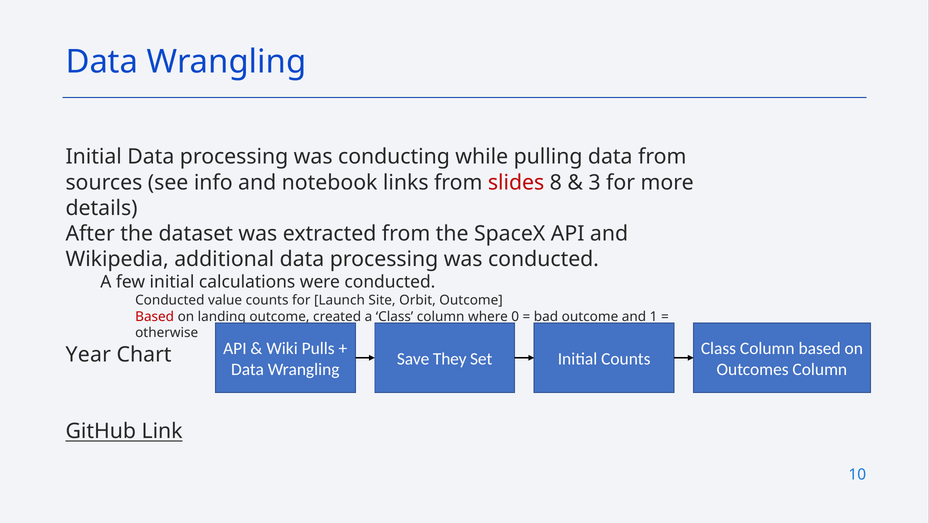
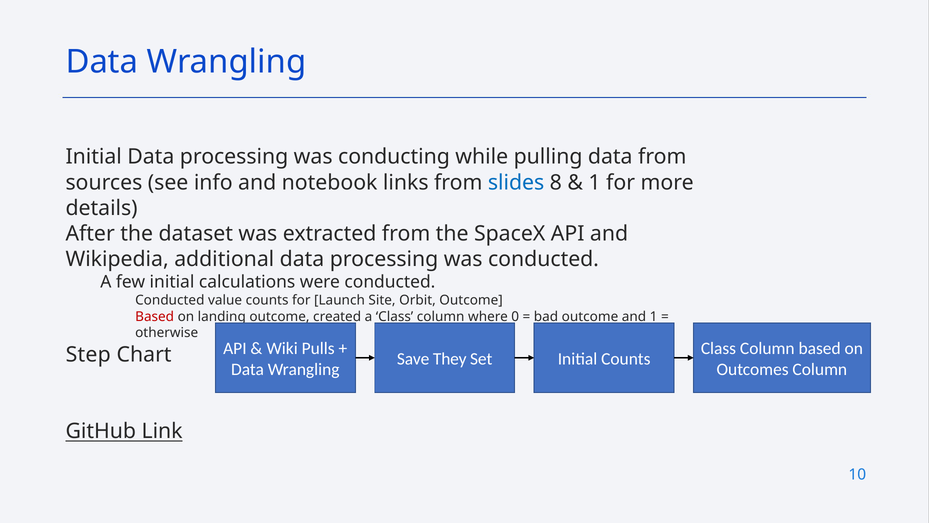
slides colour: red -> blue (516, 182)
3: 3 -> 1 (595, 182)
Year: Year -> Step (88, 354)
